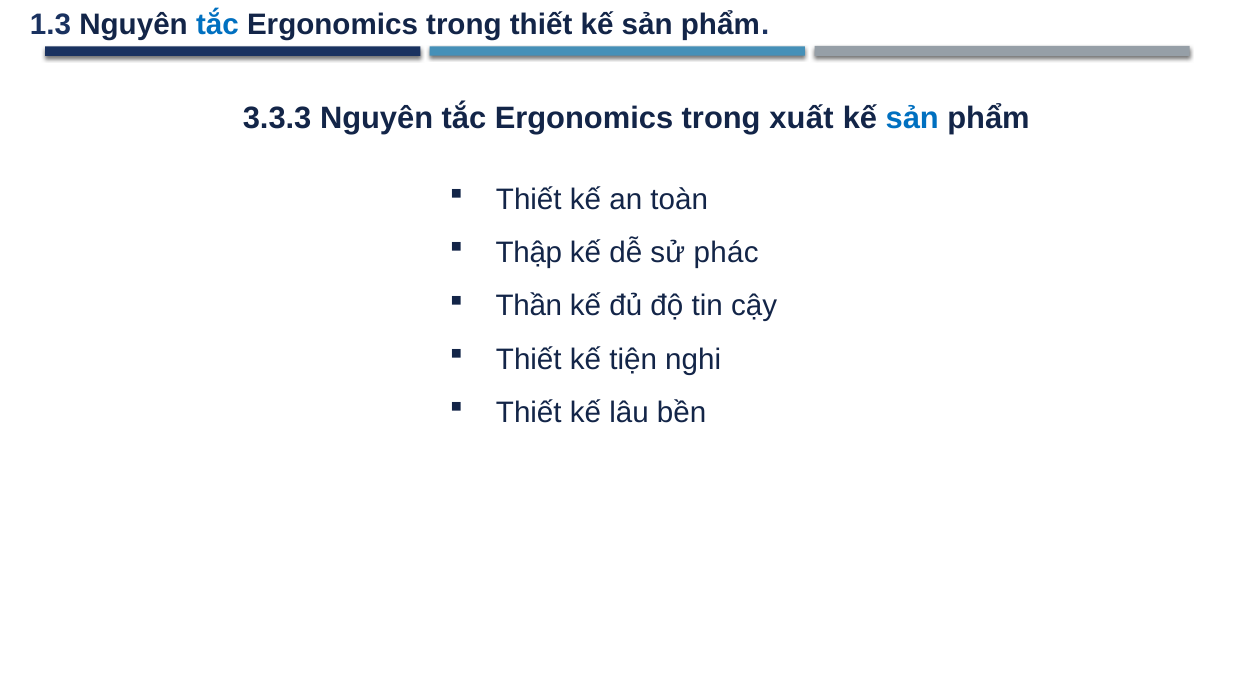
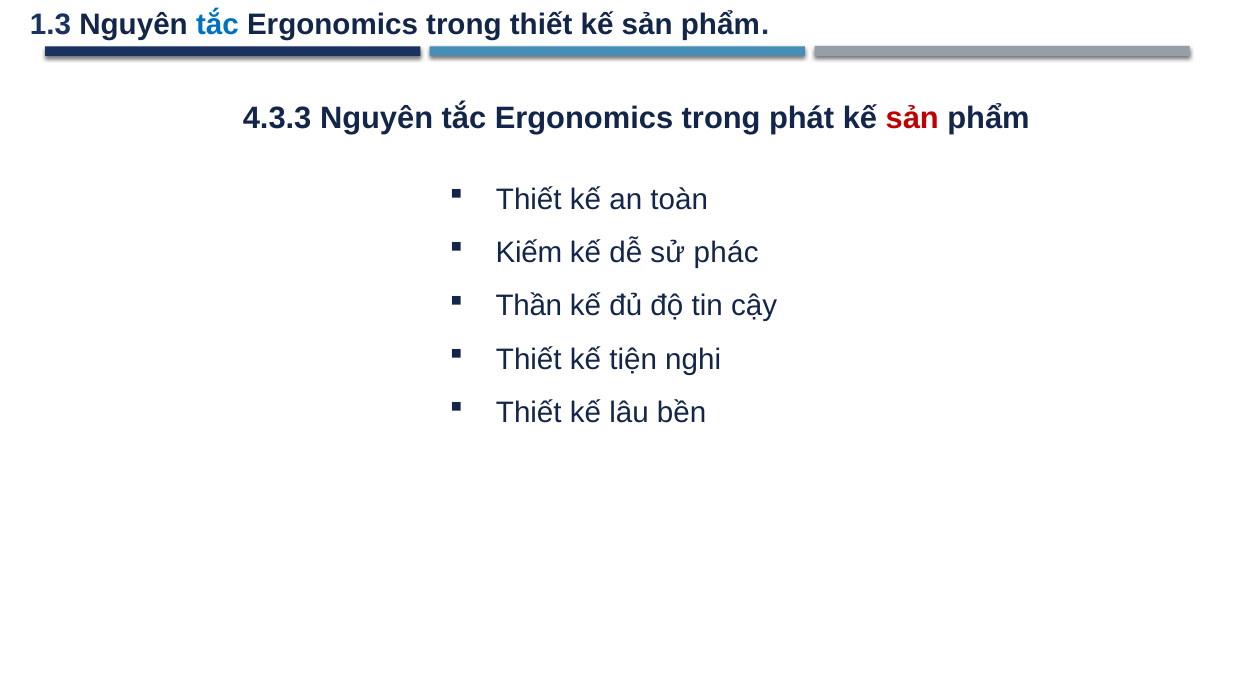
3.3.3: 3.3.3 -> 4.3.3 (277, 119)
xuất: xuất -> phát (802, 119)
sản colour: blue -> red (912, 119)
Thập: Thập -> Kiếm (529, 253)
